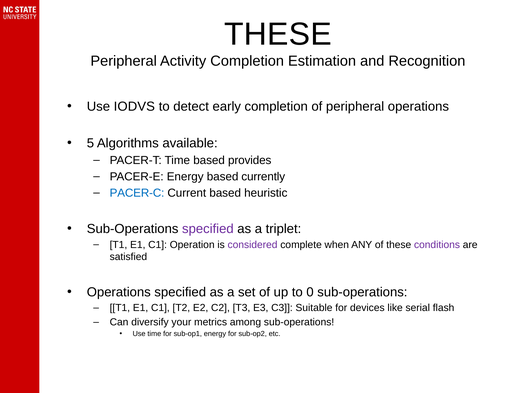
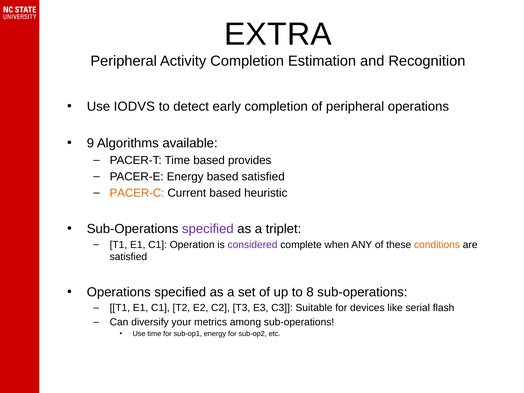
THESE: THESE -> EXTRA (278, 34)
5: 5 -> 9 (90, 143)
based currently: currently -> satisfied (263, 177)
PACER-C colour: blue -> orange (137, 193)
conditions colour: purple -> orange (437, 245)
0: 0 -> 8 (310, 292)
